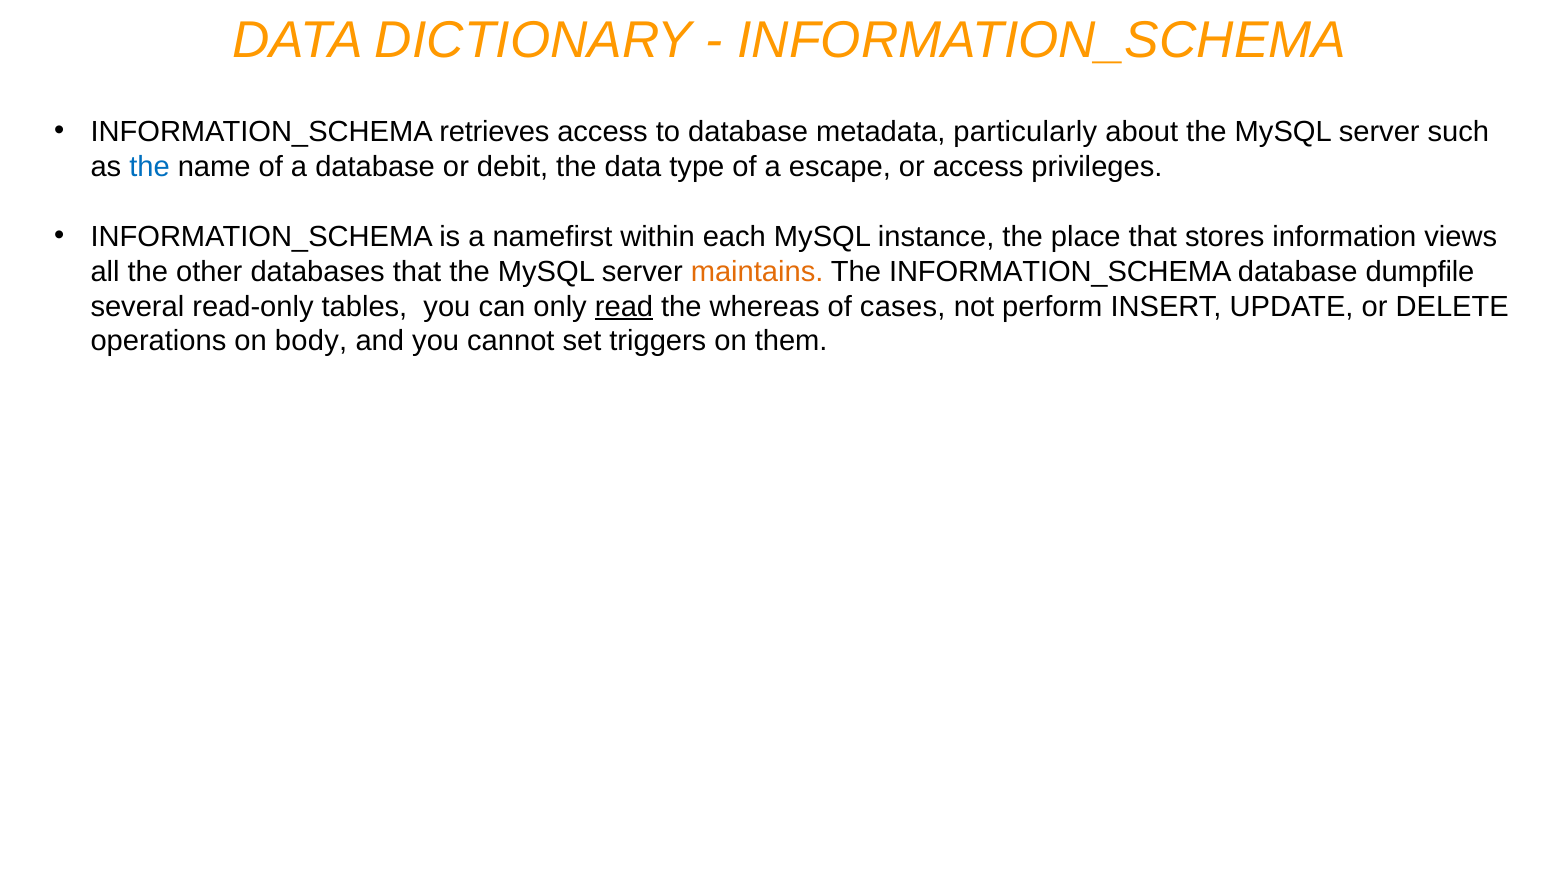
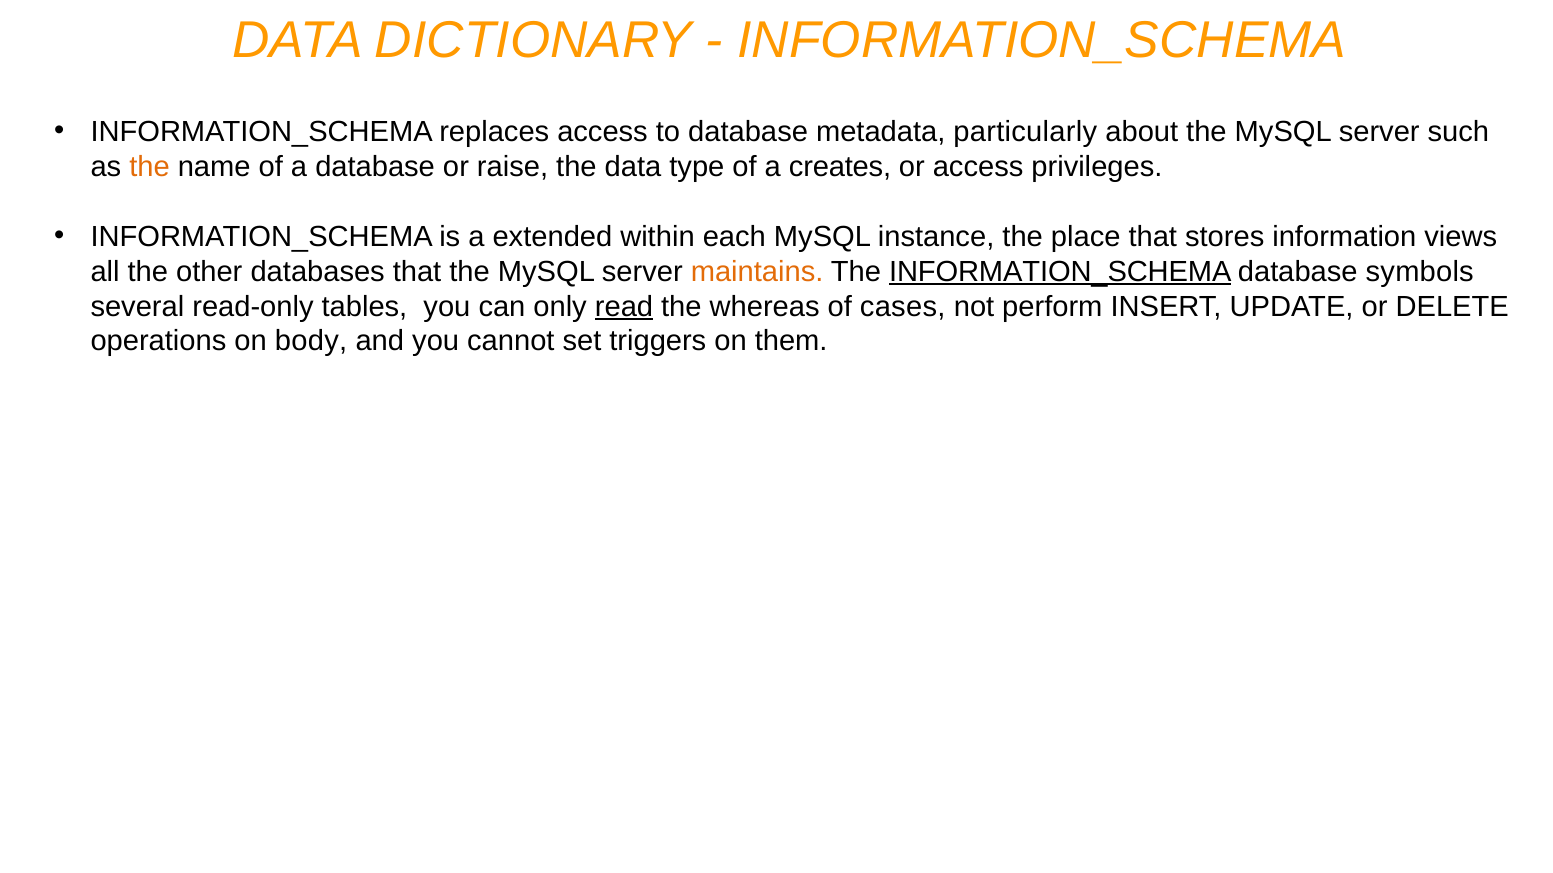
retrieves: retrieves -> replaces (494, 132)
the colour: blue -> orange (150, 167)
debit: debit -> raise (513, 167)
escape: escape -> creates (840, 167)
namefirst: namefirst -> extended (552, 237)
INFORMATION_SCHEMA underline: none -> present (1060, 272)
dumpfile: dumpfile -> symbols (1420, 272)
